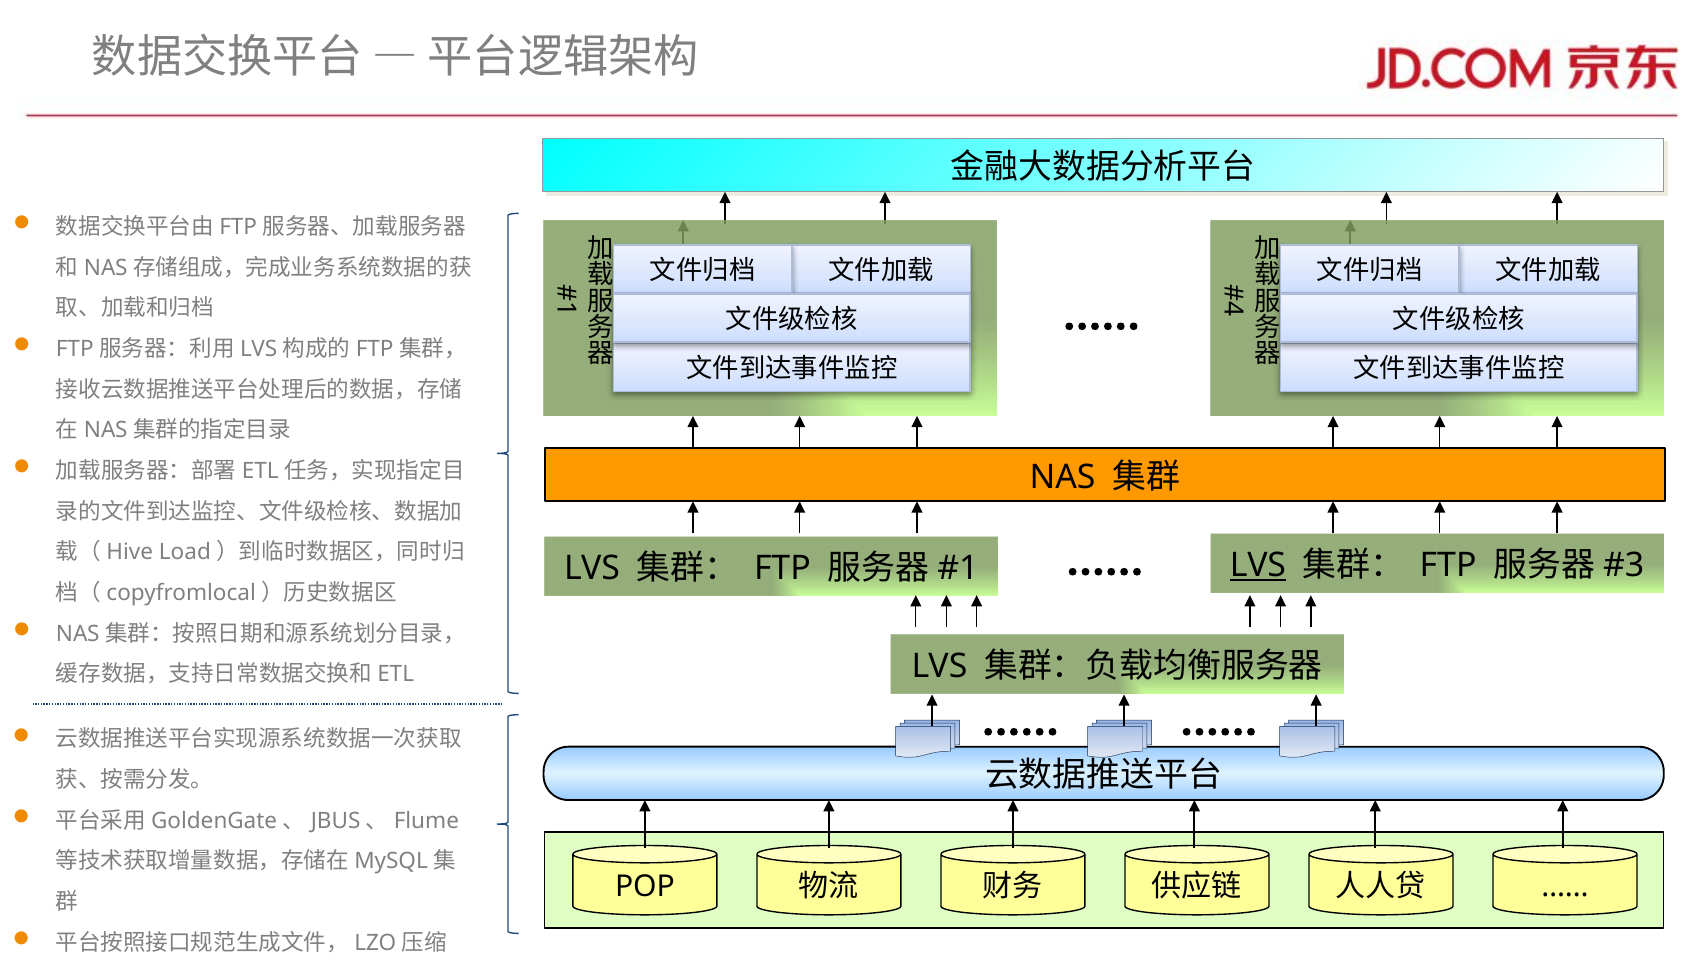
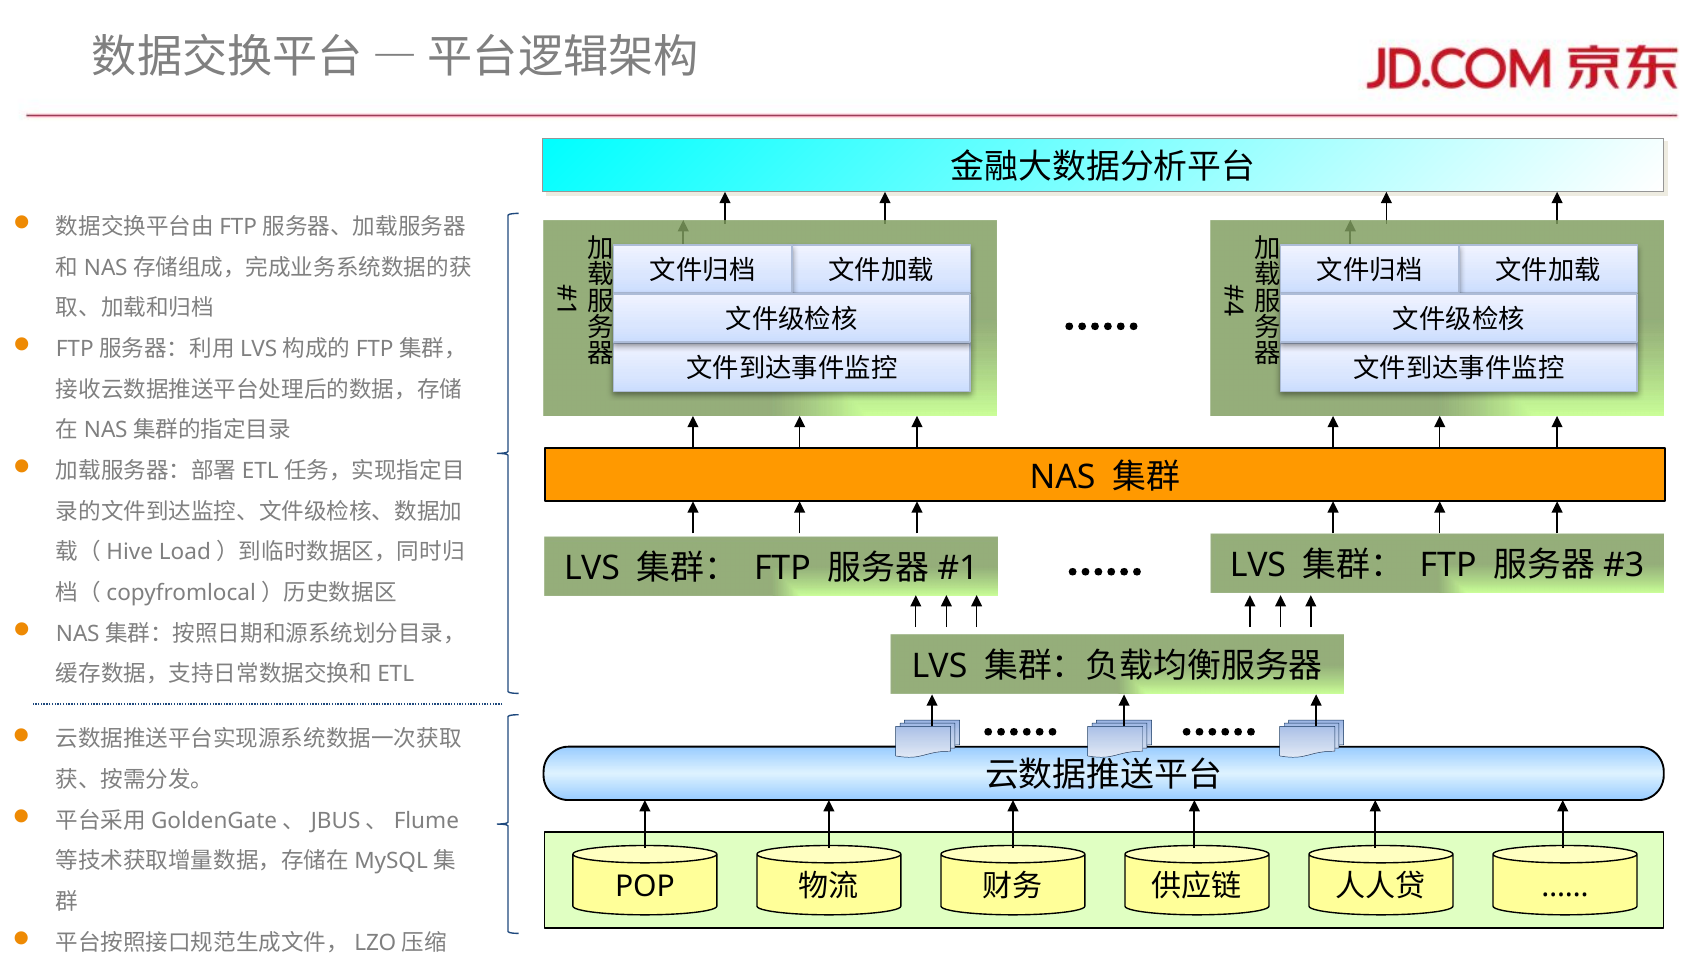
LVS underline: present -> none (1258, 565)
